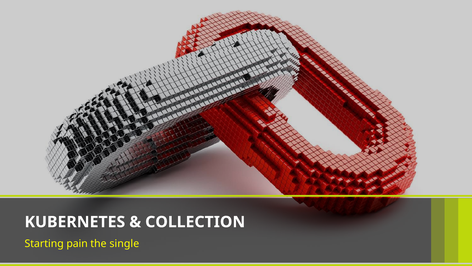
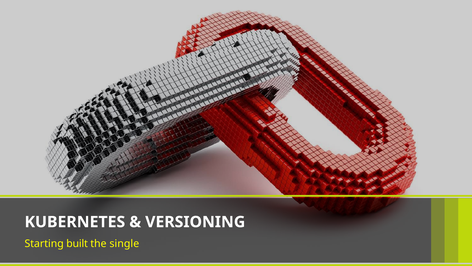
COLLECTION: COLLECTION -> VERSIONING (195, 222)
pain: pain -> built (77, 243)
